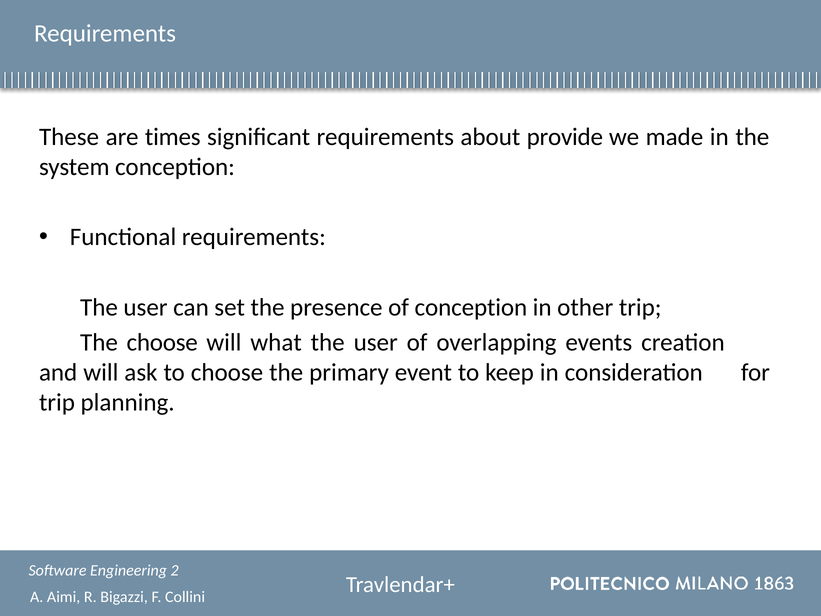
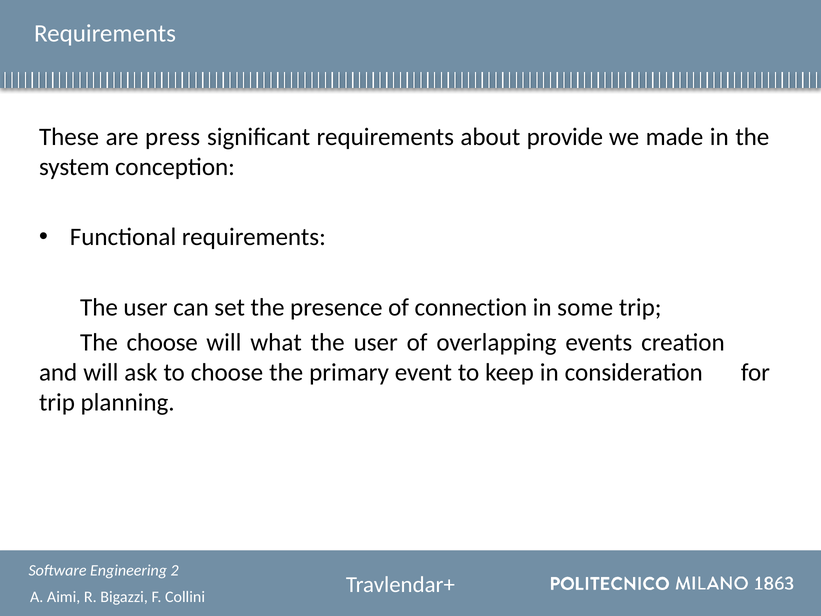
times: times -> press (173, 137)
of conception: conception -> connection (471, 307)
other: other -> some (585, 307)
